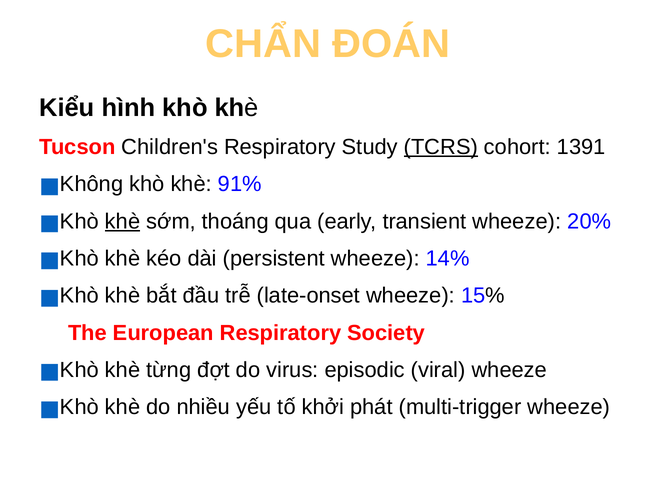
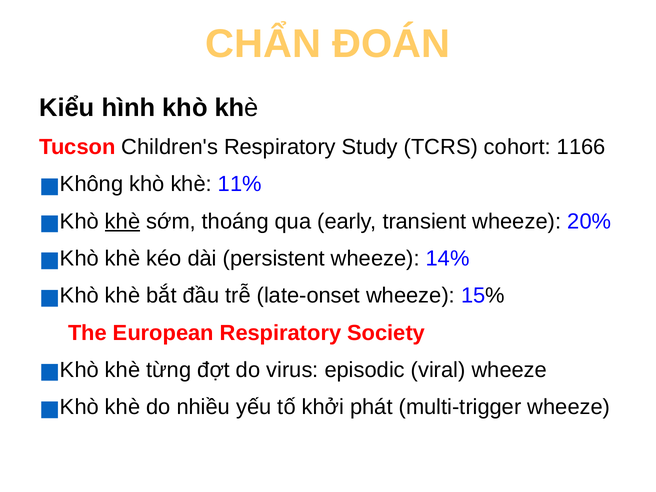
TCRS underline: present -> none (441, 147)
1391: 1391 -> 1166 (581, 147)
91%: 91% -> 11% (240, 184)
